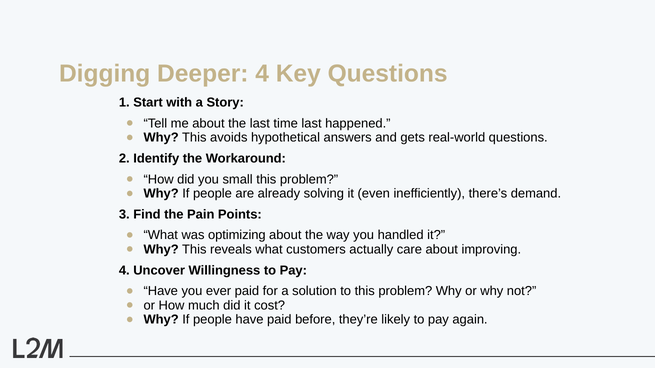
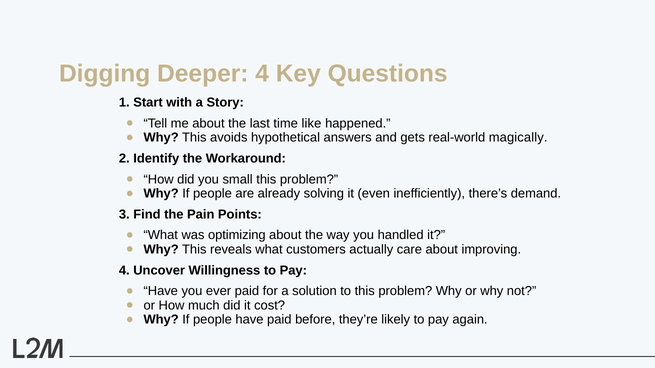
time last: last -> like (311, 124)
real-world questions: questions -> magically (518, 138)
